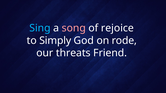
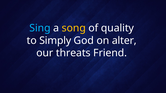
song colour: pink -> yellow (74, 28)
rejoice: rejoice -> quality (117, 28)
rode: rode -> alter (124, 41)
